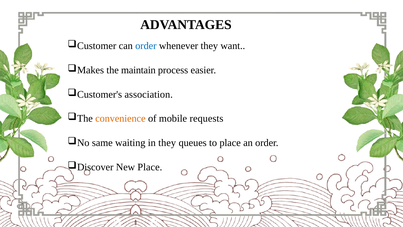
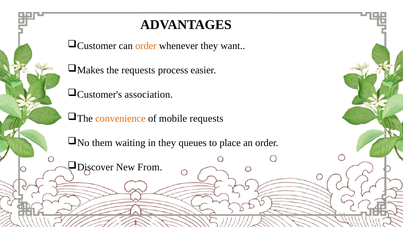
order colour: blue -> orange (146, 46)
the maintain: maintain -> requests (138, 70)
same: same -> them (102, 143)
New Place: Place -> From (150, 167)
